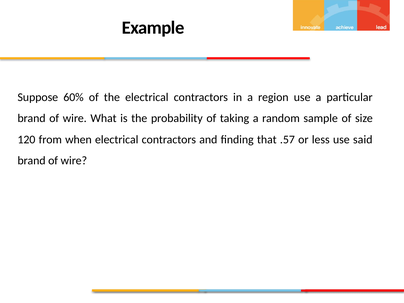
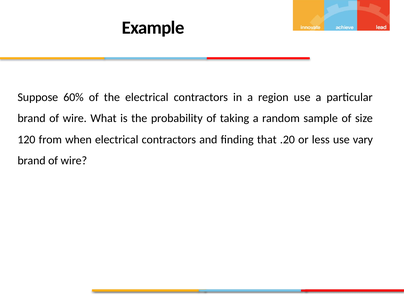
.57: .57 -> .20 (287, 140)
said: said -> vary (363, 140)
